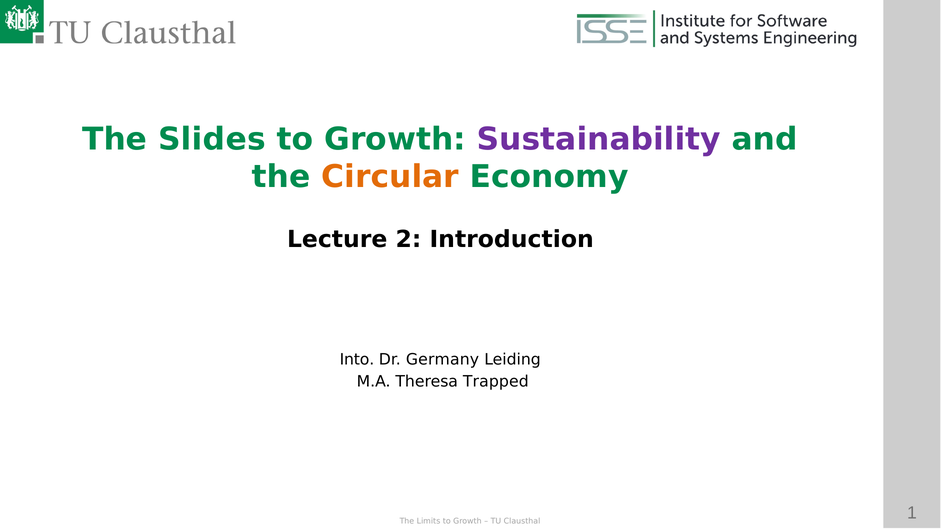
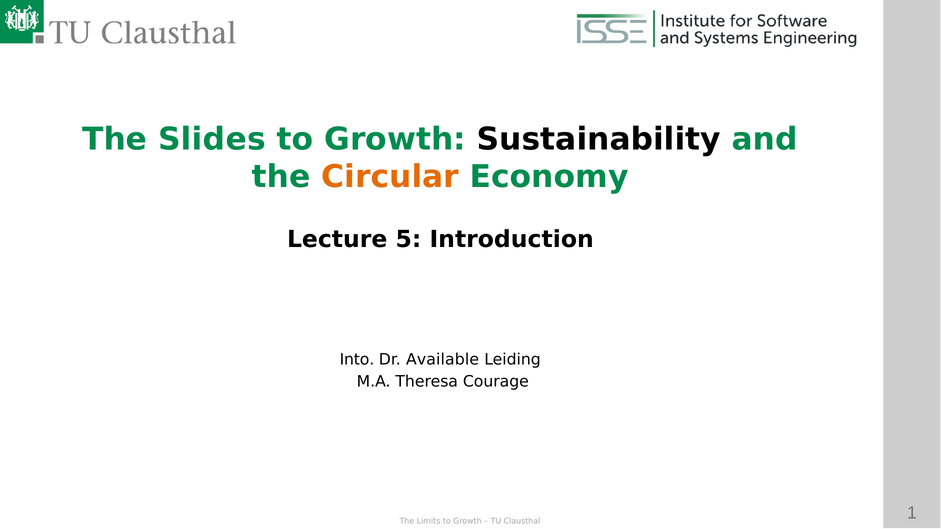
Sustainability colour: purple -> black (599, 140)
2: 2 -> 5 (408, 239)
Germany: Germany -> Available (443, 360)
Trapped: Trapped -> Courage (496, 382)
